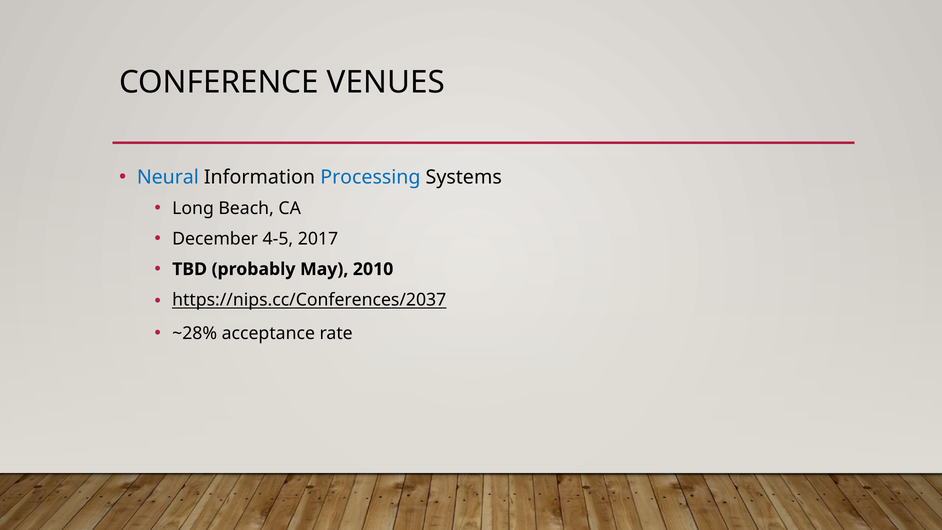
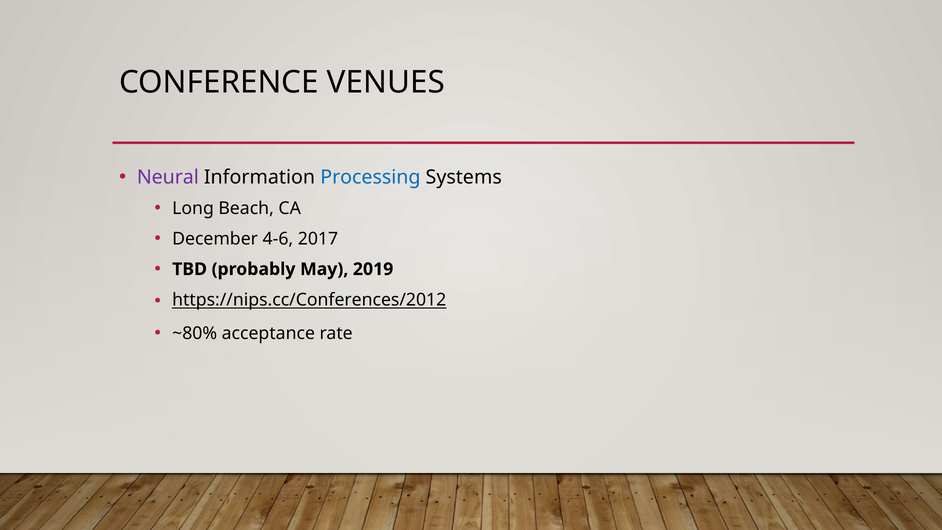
Neural colour: blue -> purple (168, 177)
4-5: 4-5 -> 4-6 (278, 239)
2010: 2010 -> 2019 (373, 269)
https://nips.cc/Conferences/2037: https://nips.cc/Conferences/2037 -> https://nips.cc/Conferences/2012 (309, 300)
~28%: ~28% -> ~80% (195, 333)
